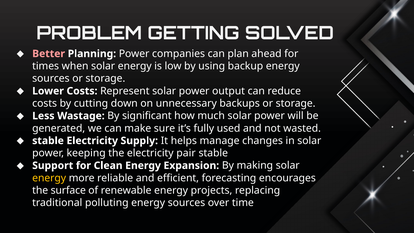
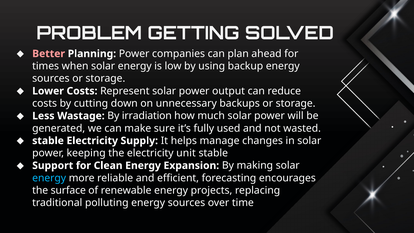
significant: significant -> irradiation (147, 116)
pair: pair -> unit (186, 153)
energy colour: yellow -> light blue (49, 178)
